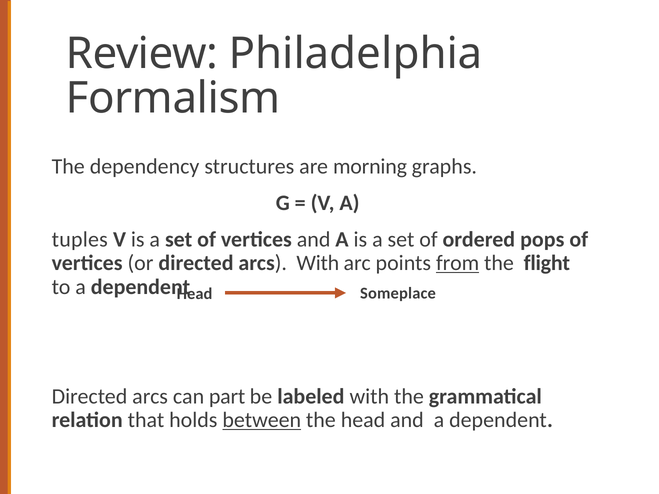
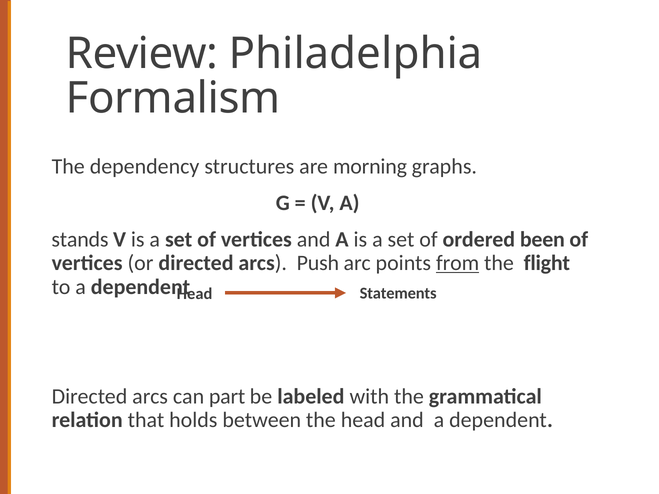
tuples: tuples -> stands (80, 240)
pops: pops -> been (542, 240)
arcs With: With -> Push (318, 263)
Someplace: Someplace -> Statements (398, 293)
between underline: present -> none (262, 420)
